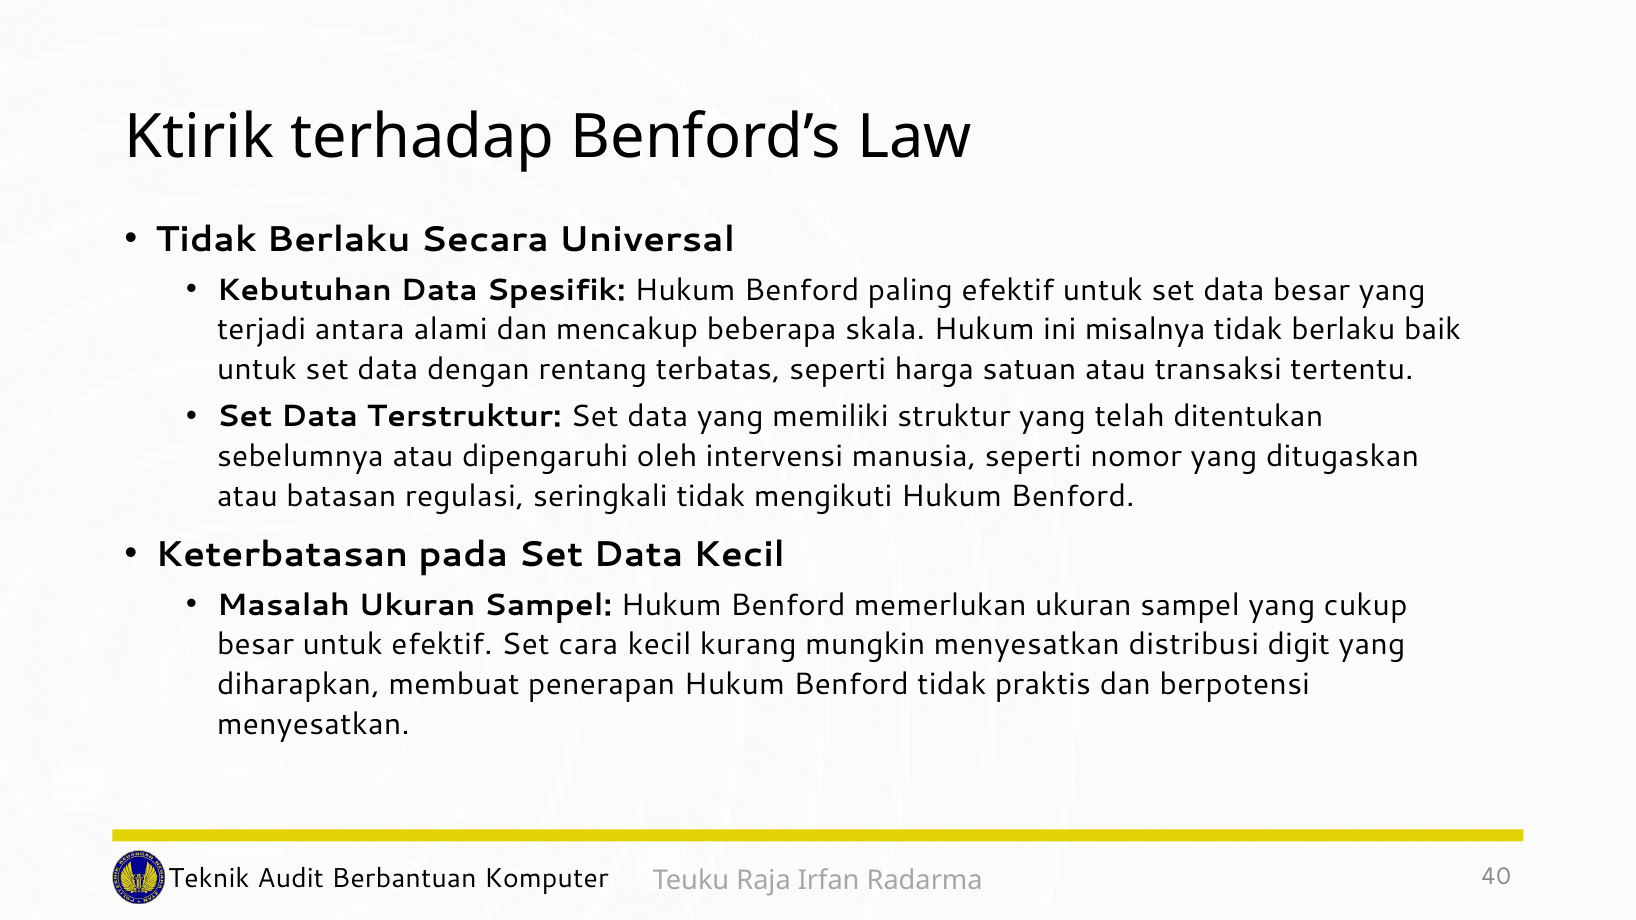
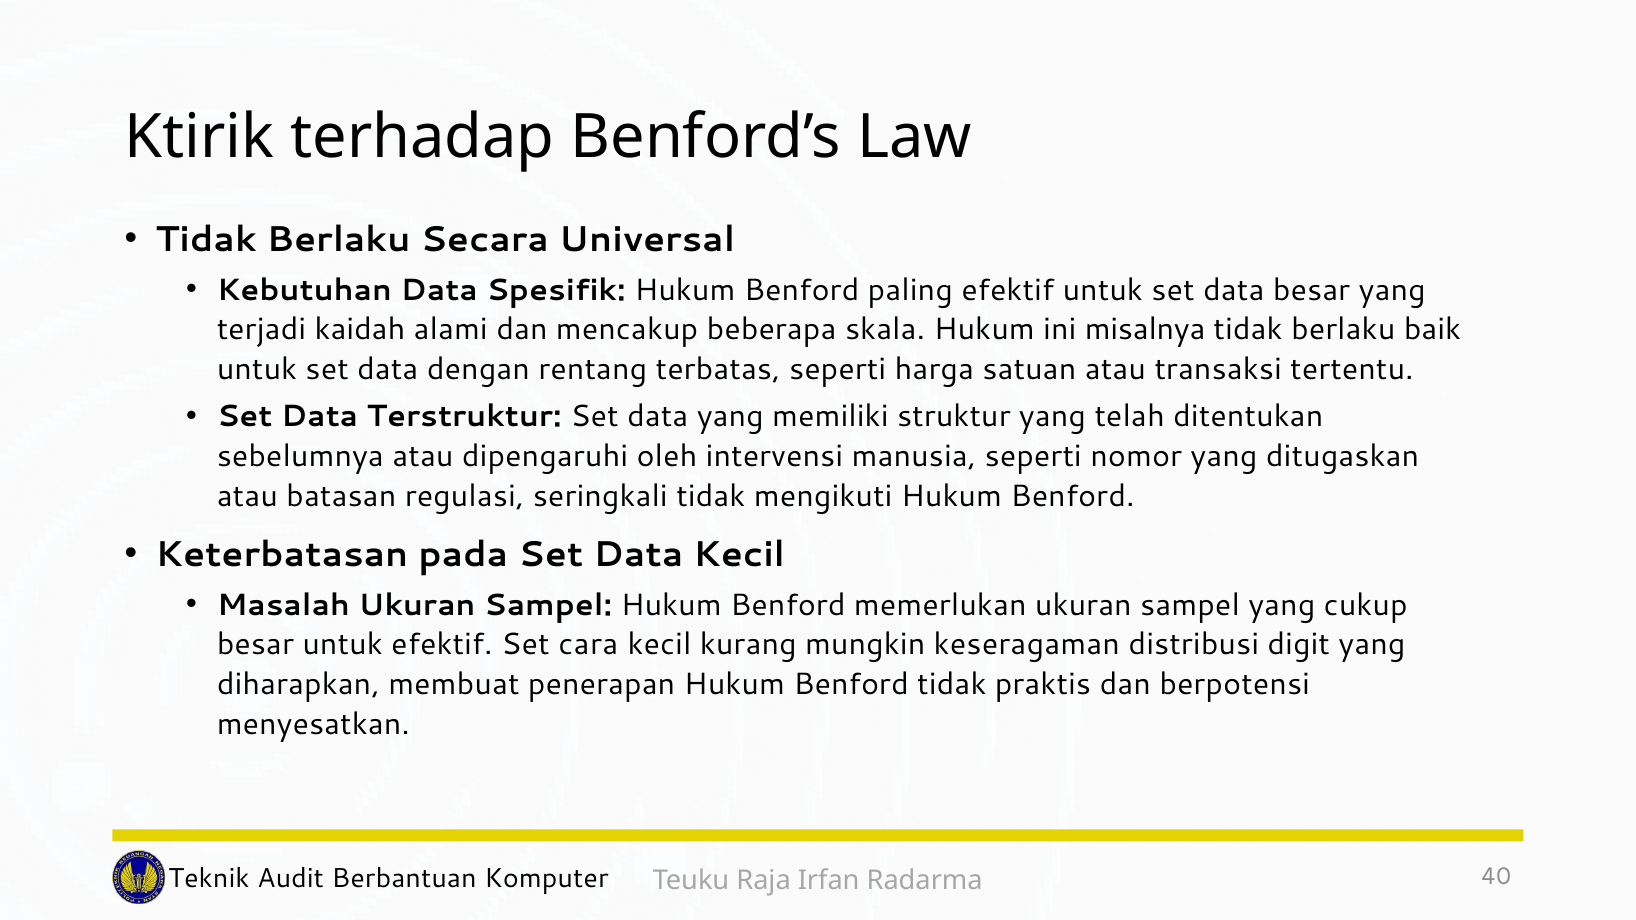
antara: antara -> kaidah (360, 330)
mungkin menyesatkan: menyesatkan -> keseragaman (1027, 645)
